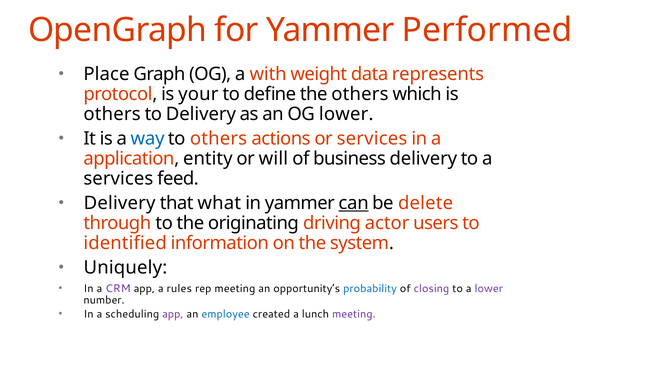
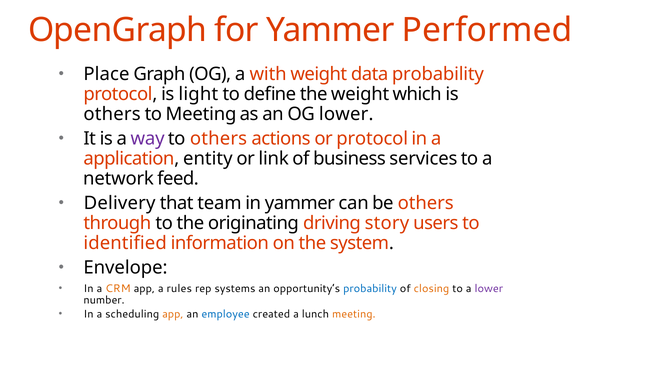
data represents: represents -> probability (438, 74)
your: your -> light (198, 94)
the others: others -> weight (360, 94)
to Delivery: Delivery -> Meeting (201, 114)
way colour: blue -> purple (148, 139)
or services: services -> protocol (372, 139)
will: will -> link (274, 159)
business delivery: delivery -> services (423, 159)
services: services -> network (118, 179)
what: what -> team (219, 203)
can underline: present -> none (354, 203)
be delete: delete -> others (426, 203)
actor: actor -> story (387, 223)
Uniquely: Uniquely -> Envelope (125, 268)
CRM colour: purple -> orange (118, 289)
rep meeting: meeting -> systems (235, 289)
closing colour: purple -> orange (431, 289)
app colour: purple -> orange (173, 314)
meeting colour: purple -> orange (354, 314)
